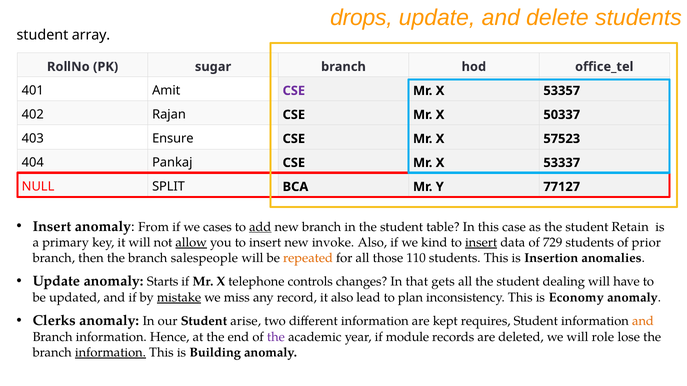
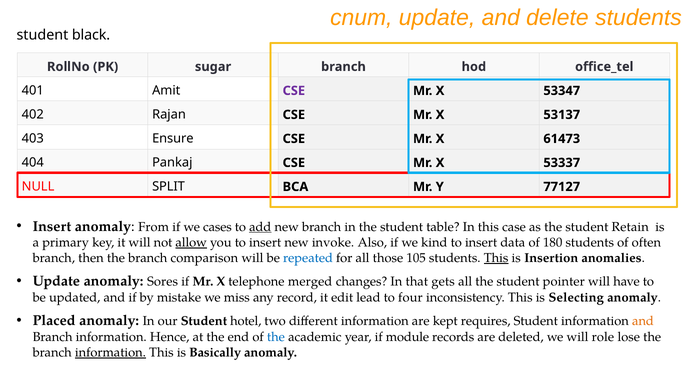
drops: drops -> cnum (361, 18)
array: array -> black (91, 35)
53357: 53357 -> 53347 (562, 91)
50337: 50337 -> 53137 (562, 115)
57523: 57523 -> 61473 (562, 139)
insert underline: present -> none (481, 243)
729: 729 -> 180 (553, 243)
prior: prior -> often (646, 243)
salespeople: salespeople -> comparison (204, 258)
repeated colour: orange -> blue (308, 258)
110: 110 -> 105 (416, 258)
This underline: none -> present (496, 258)
Starts: Starts -> Sores (163, 282)
controls: controls -> merged (310, 282)
dealing: dealing -> pointer (564, 282)
mistake underline: present -> none (179, 298)
it also: also -> edit (342, 298)
plan: plan -> four (410, 298)
Economy: Economy -> Selecting (576, 298)
Clerks: Clerks -> Placed (54, 321)
arise: arise -> hotel (246, 322)
the colour: purple -> blue (276, 337)
Building: Building -> Basically (215, 353)
